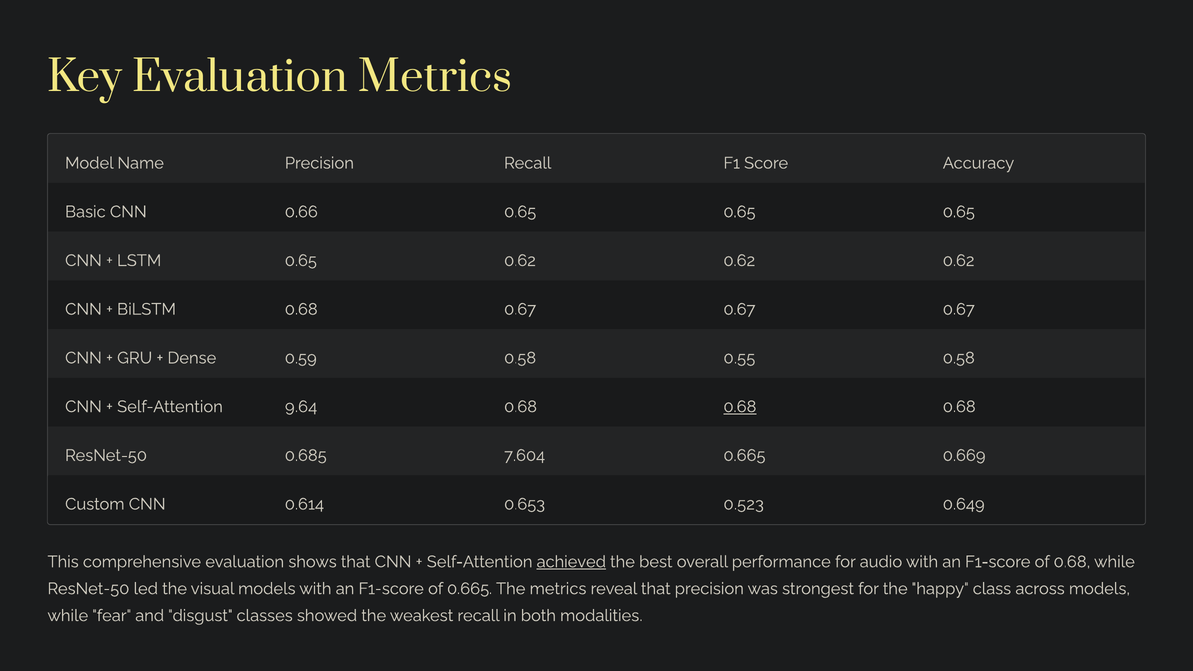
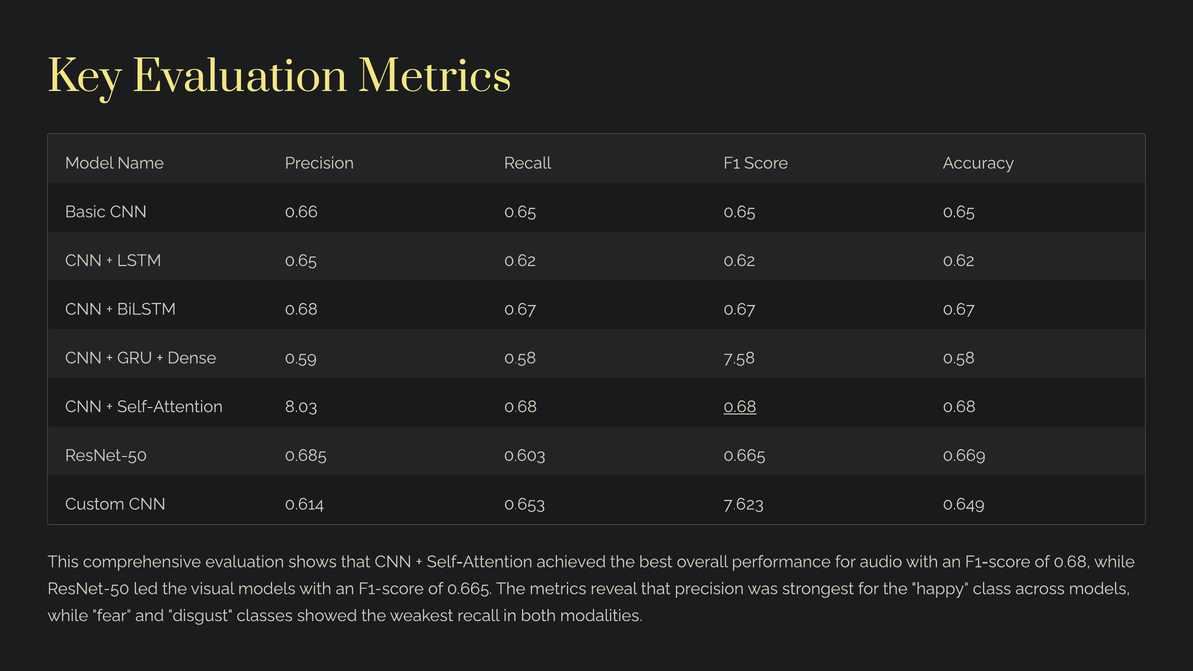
0.55: 0.55 -> 7.58 (739, 358)
9.64: 9.64 -> 8.03 (301, 407)
7.604: 7.604 -> 0.603 (525, 455)
0.523: 0.523 -> 7.623 (744, 504)
achieved underline: present -> none (571, 562)
